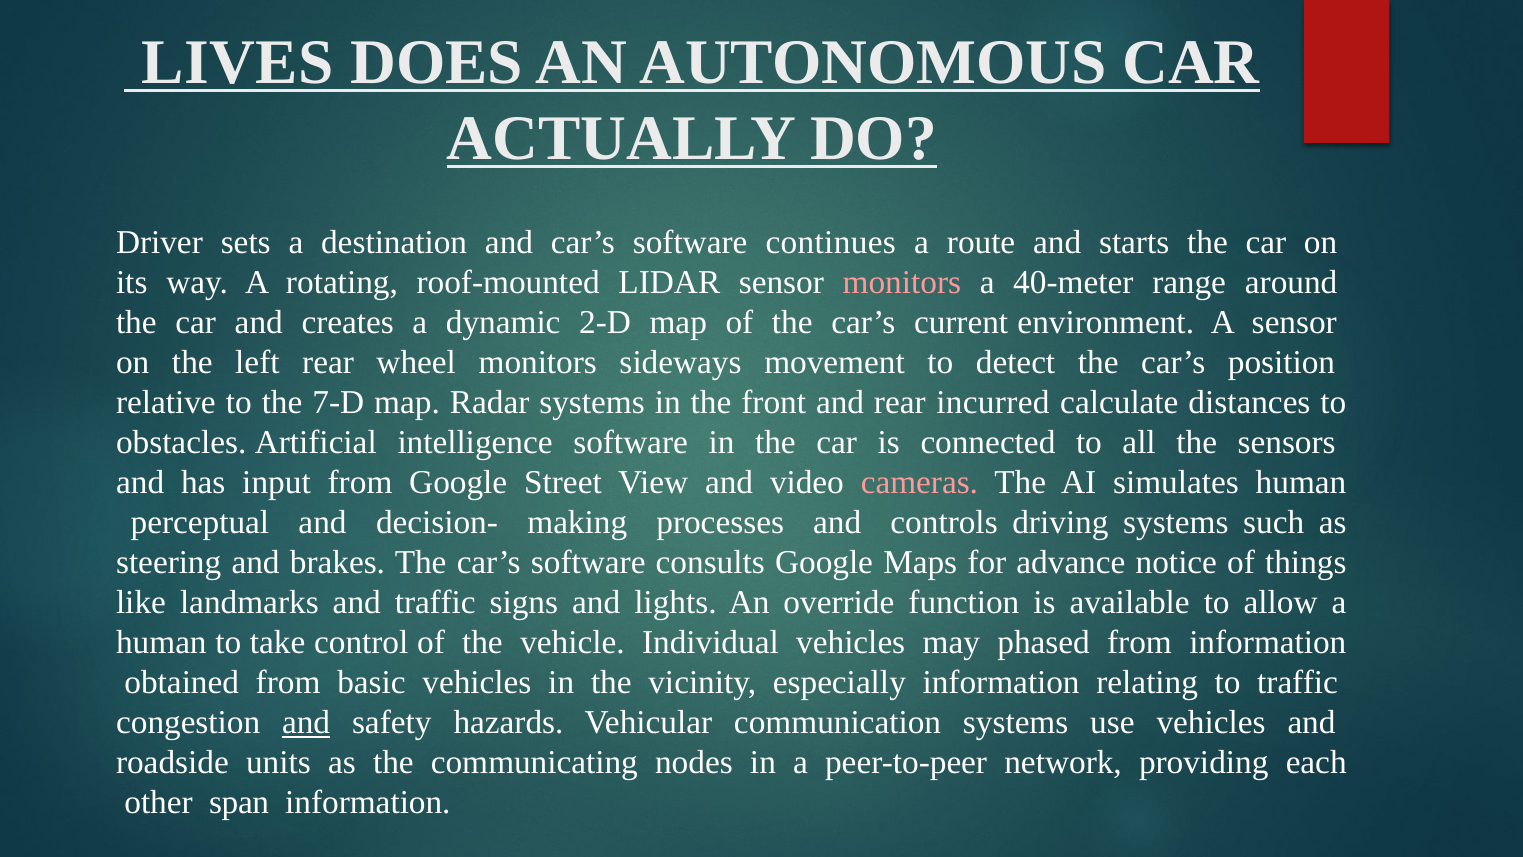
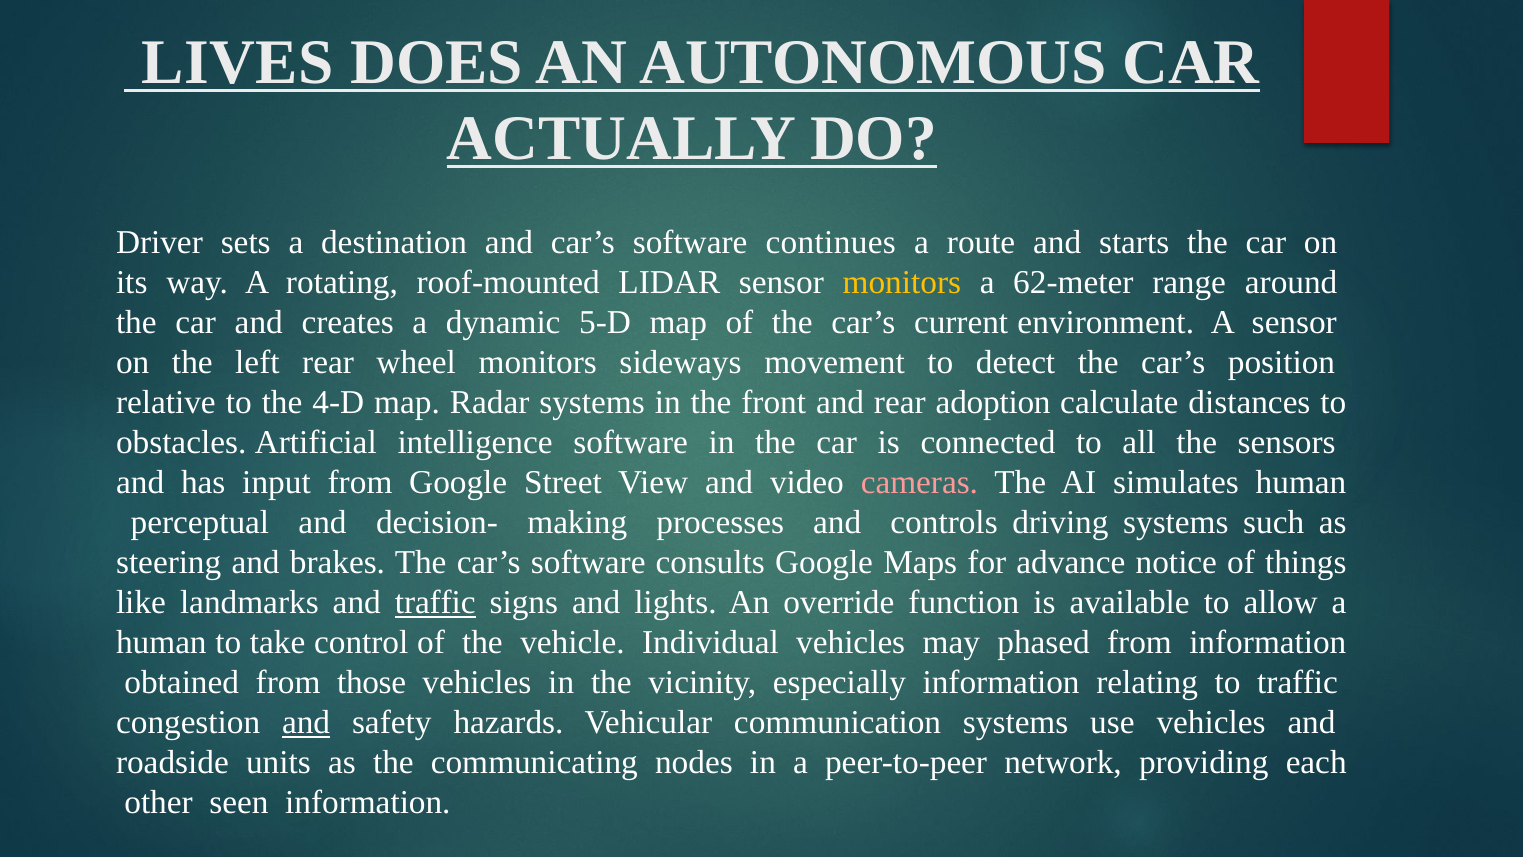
monitors colour: pink -> yellow (902, 282)
40-meter: 40-meter -> 62-meter (1073, 282)
2-D: 2-D -> 5-D (605, 322)
7-D: 7-D -> 4-D (338, 402)
incurred: incurred -> adoption (993, 402)
traffic underline: none -> present (435, 602)
basic: basic -> those (372, 682)
span: span -> seen (239, 802)
